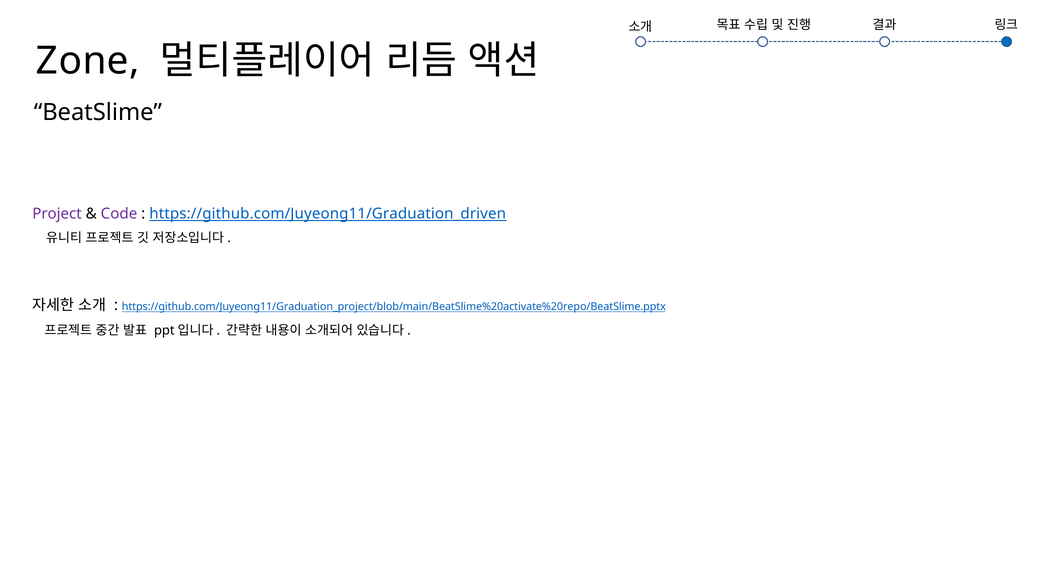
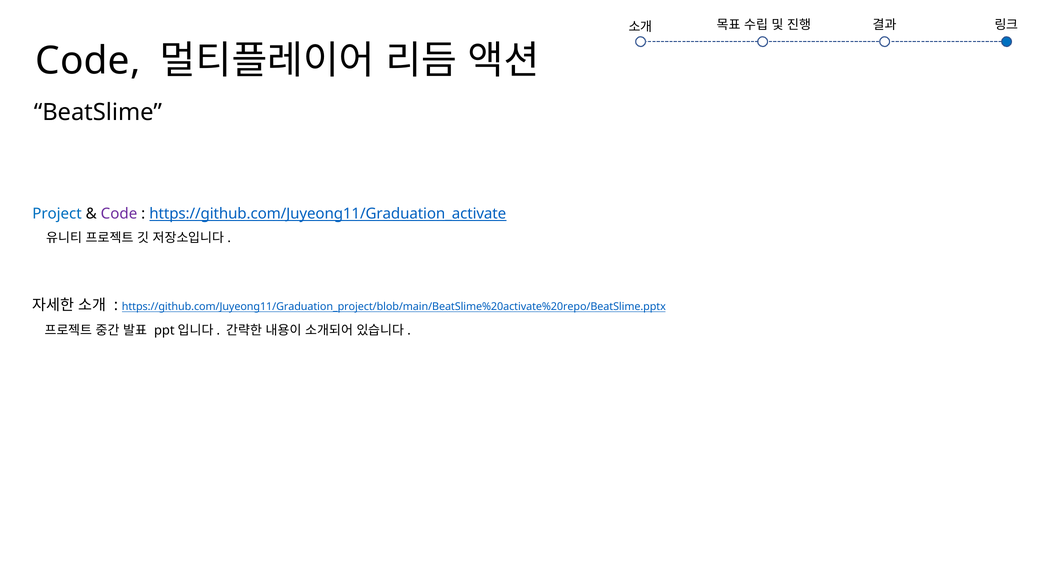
Zone: Zone -> Code (88, 61)
Project colour: purple -> blue (57, 214)
https://github.com/Juyeong11/Graduation_driven: https://github.com/Juyeong11/Graduation_driven -> https://github.com/Juyeong11/Graduation_activate (328, 214)
